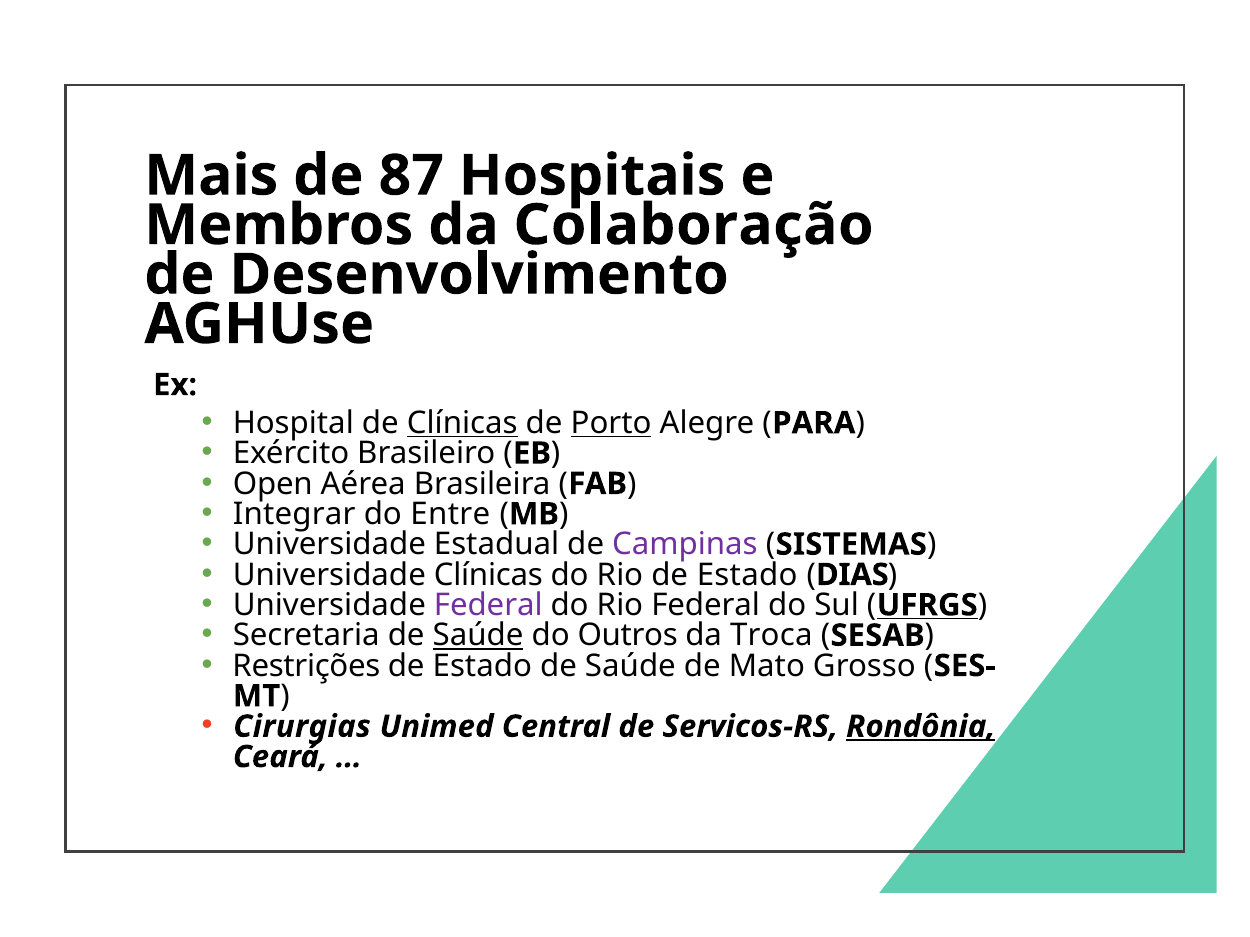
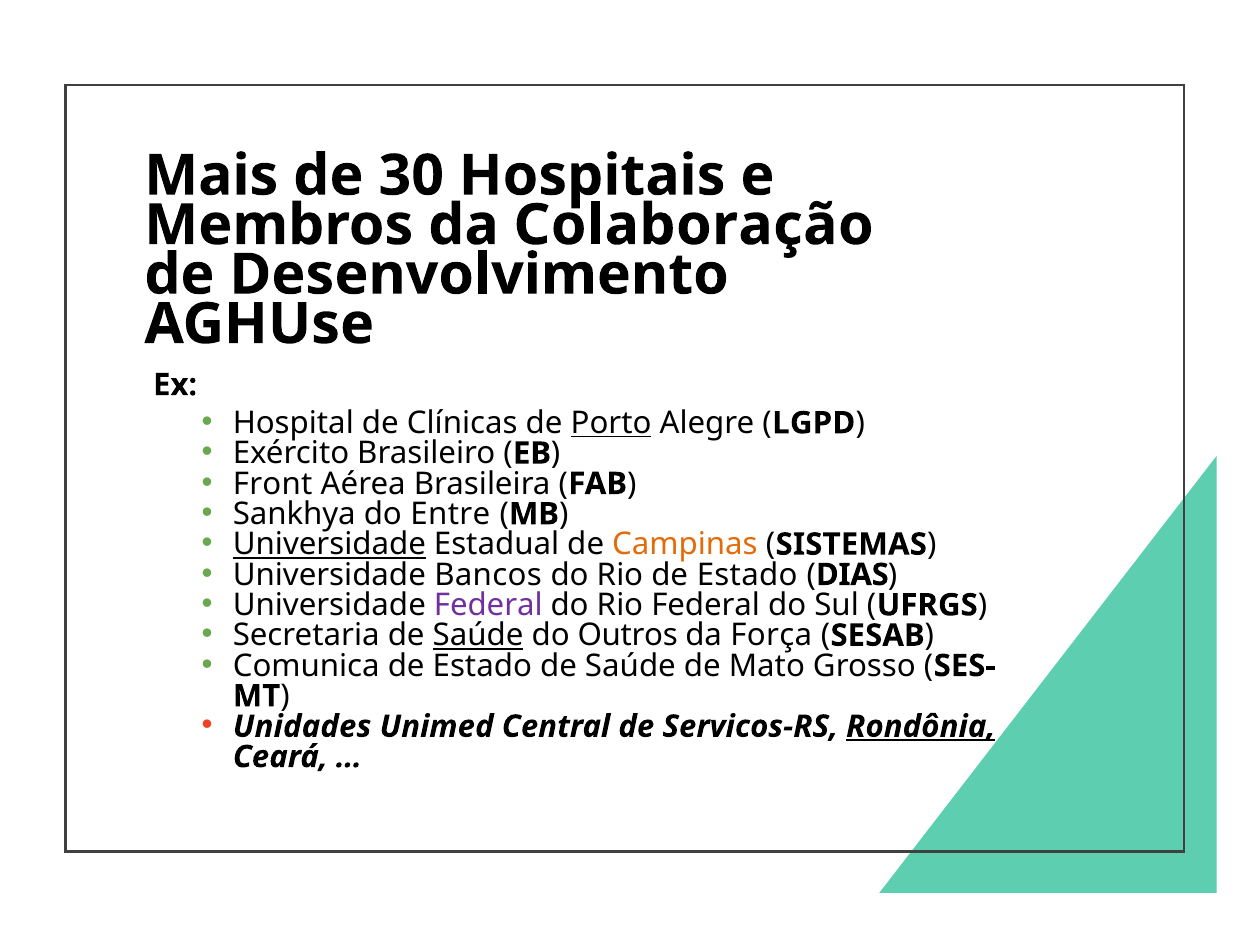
87: 87 -> 30 (411, 176)
Clínicas underline: present -> none (462, 423)
PARA: PARA -> LGPD (814, 423)
Open: Open -> Front (273, 484)
Integrar: Integrar -> Sankhya (294, 514)
Universidade underline: none -> present (329, 545)
Campinas colour: purple -> orange (685, 545)
Universidade Clínicas: Clínicas -> Bancos (488, 575)
UFRGS underline: present -> none (927, 605)
Troca: Troca -> Força (771, 636)
Restrições: Restrições -> Comunica (306, 666)
Cirurgias: Cirurgias -> Unidades (302, 727)
